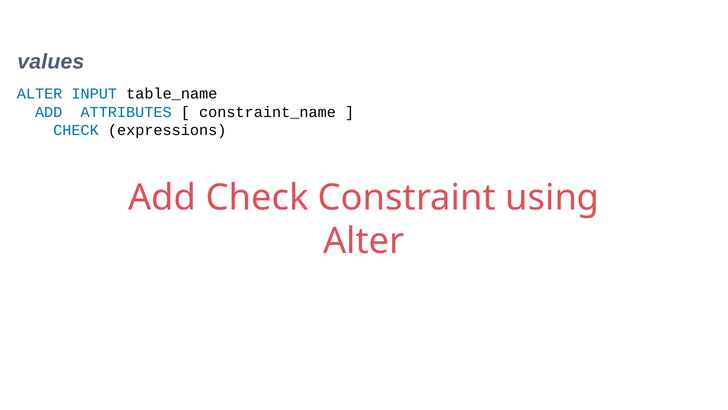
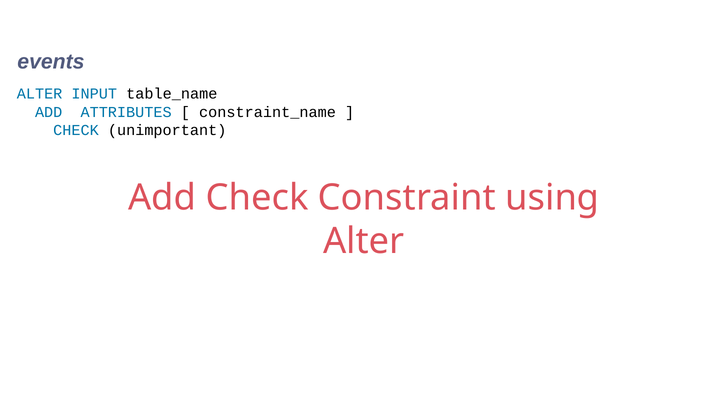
values: values -> events (51, 61)
expressions: expressions -> unimportant (167, 130)
